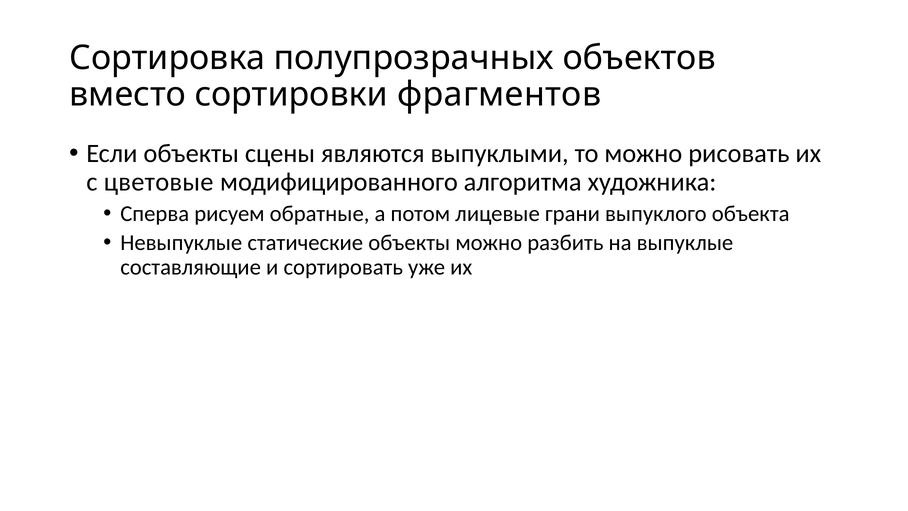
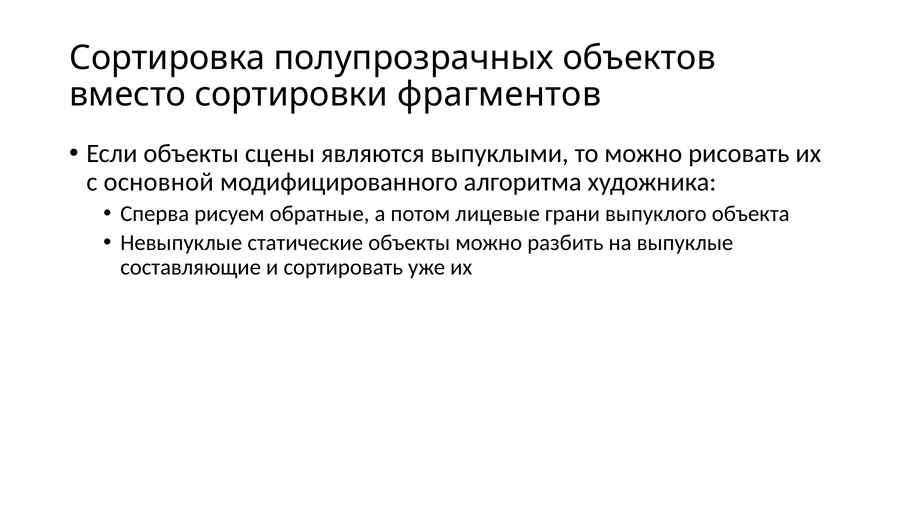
цветовые: цветовые -> основной (159, 182)
